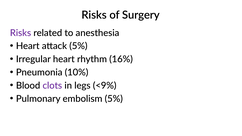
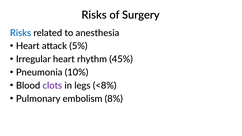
Risks colour: purple -> blue (21, 33)
16%: 16% -> 45% (121, 59)
<9%: <9% -> <8% (105, 86)
embolism 5%: 5% -> 8% (114, 99)
